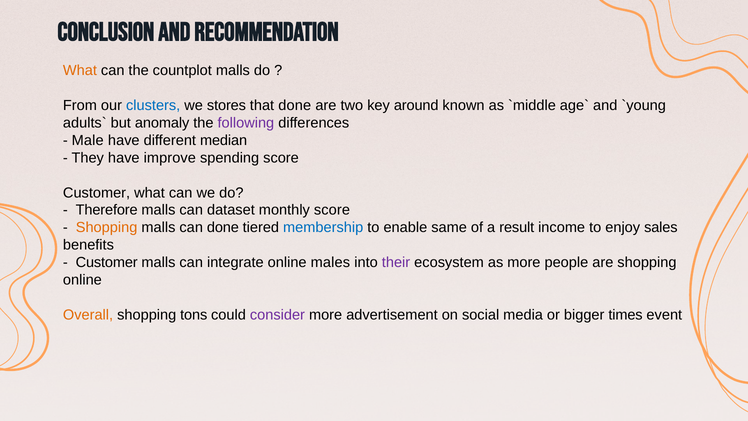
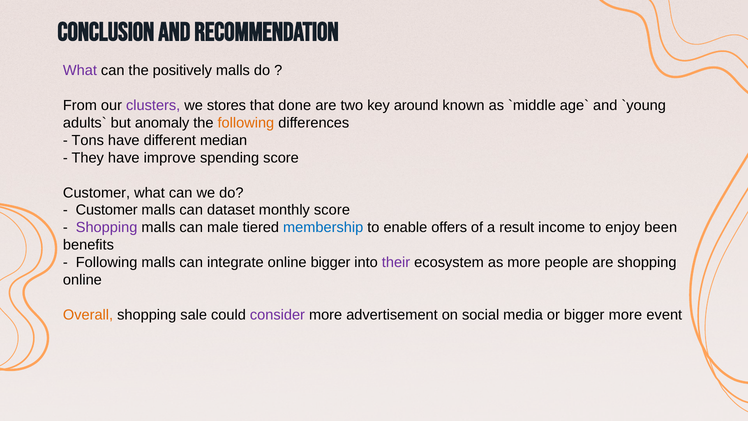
What colour: orange -> purple (80, 70)
countplot: countplot -> positively (182, 70)
clusters colour: blue -> purple (153, 105)
following colour: purple -> orange (246, 123)
Male: Male -> Tons (88, 140)
Therefore: Therefore -> Customer (107, 210)
Shopping colour: orange -> purple (107, 228)
can done: done -> male (223, 228)
same: same -> offers (449, 228)
sales: sales -> been (661, 228)
Customer: Customer -> Following (107, 262)
online males: males -> bigger (331, 262)
tons: tons -> sale (194, 315)
bigger times: times -> more (625, 315)
